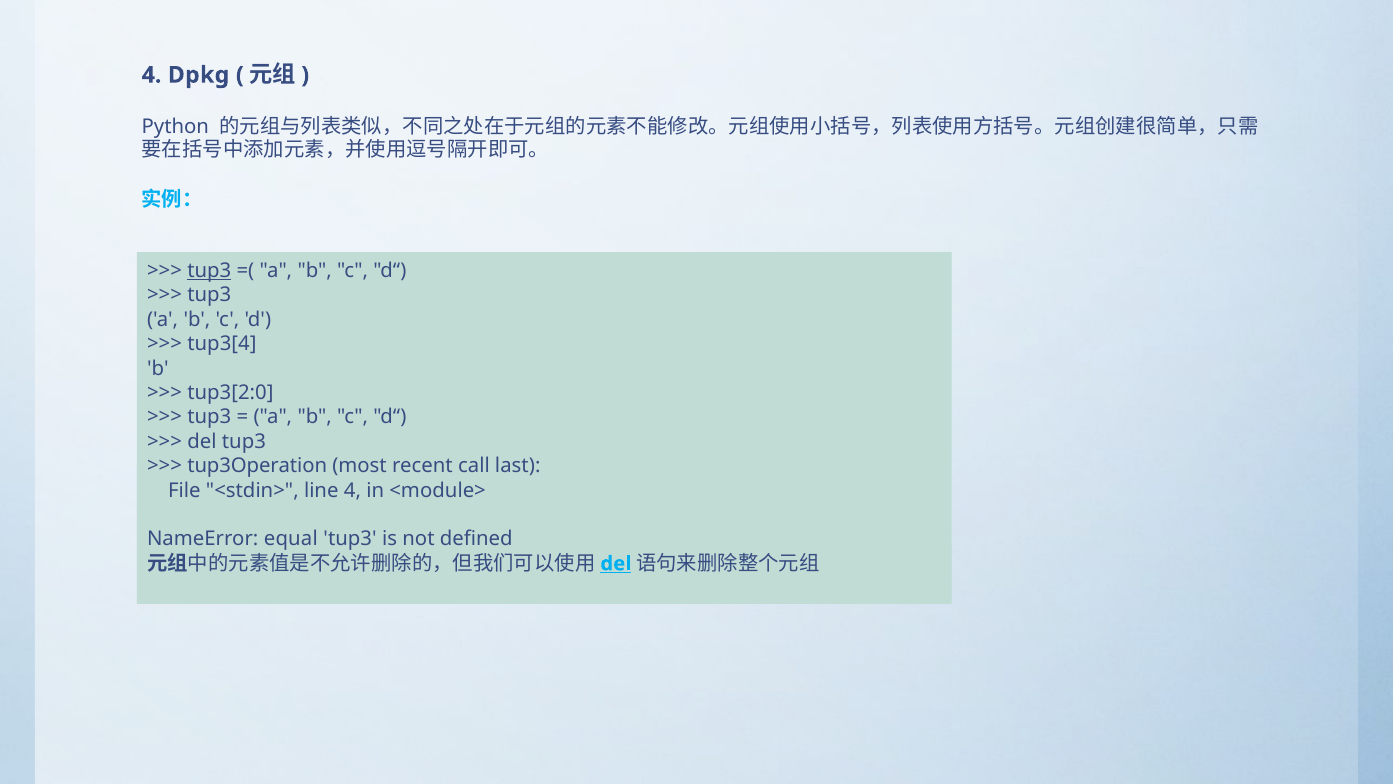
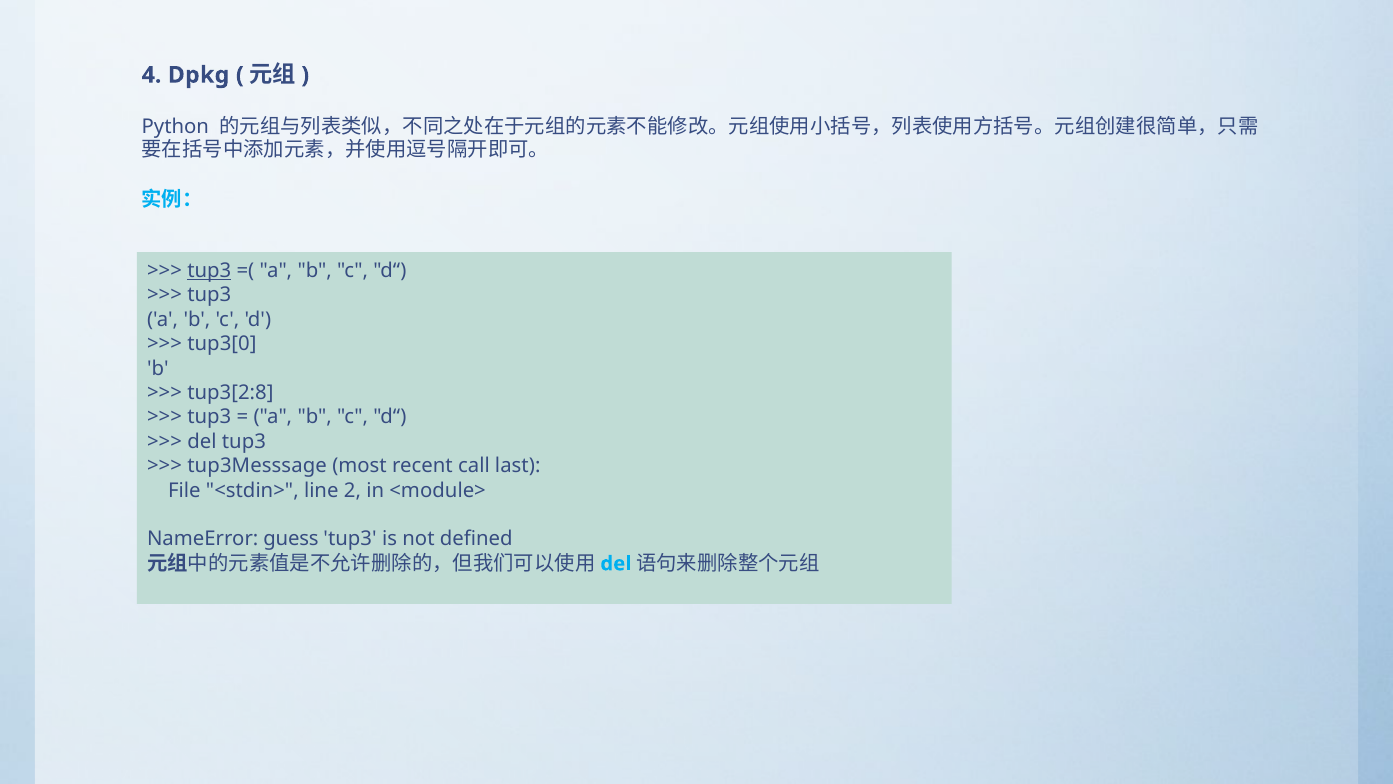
tup3[4: tup3[4 -> tup3[0 (222, 344)
tup3[2:0: tup3[2:0 -> tup3[2:8 (230, 393)
tup3Operation: tup3Operation -> tup3Messsage (257, 466)
line 4: 4 -> 2 (352, 490)
equal: equal -> guess (291, 539)
del underline: present -> none (616, 563)
